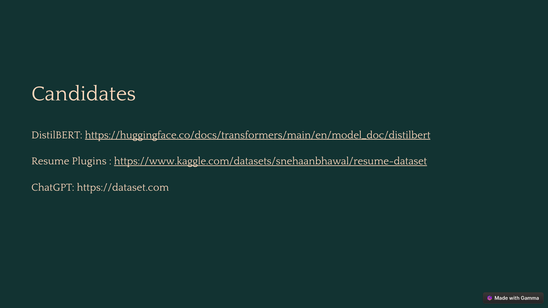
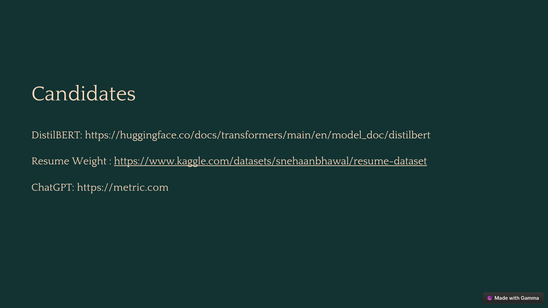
https://huggingface.co/docs/transformers/main/en/model_doc/distilbert underline: present -> none (258, 135)
Plugins: Plugins -> Weight (89, 161)
https://dataset.com: https://dataset.com -> https://metric.com (123, 187)
